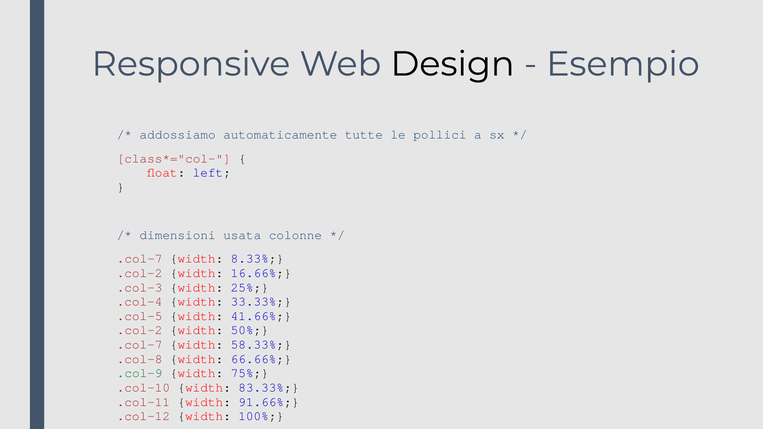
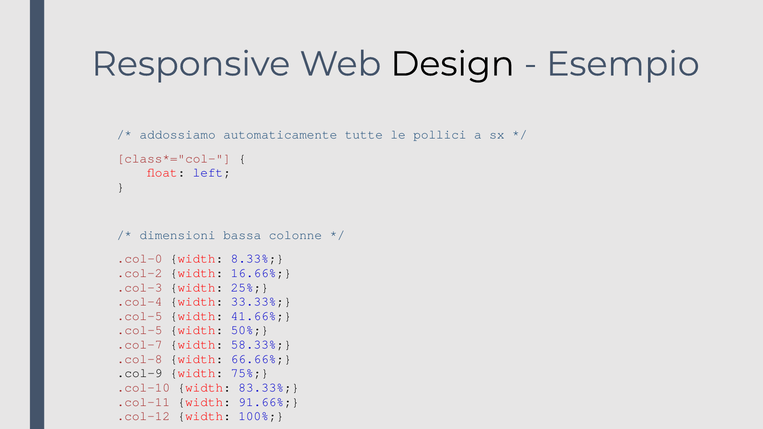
usata: usata -> bassa (242, 235)
.col-7: .col-7 -> .col-0 (140, 259)
.col-2: .col-2 -> .col-5 (140, 330)
.col-9 colour: green -> black (140, 373)
